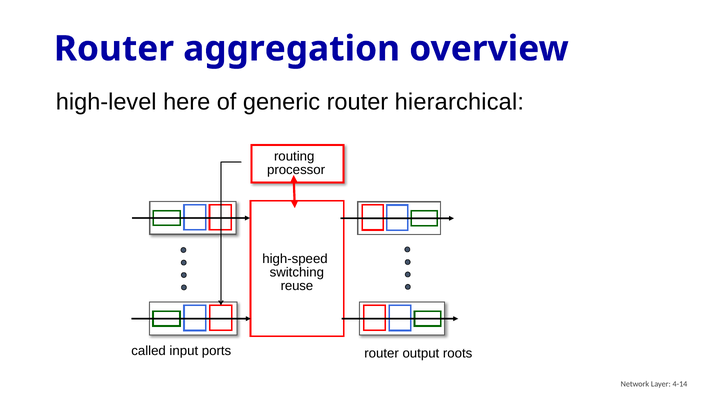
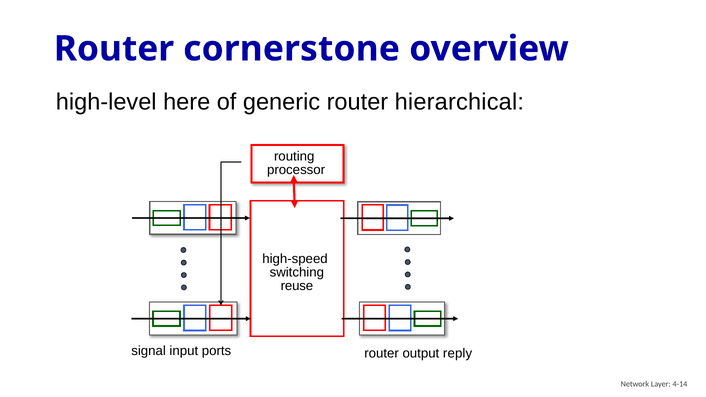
aggregation: aggregation -> cornerstone (292, 49)
called: called -> signal (149, 351)
roots: roots -> reply (458, 353)
